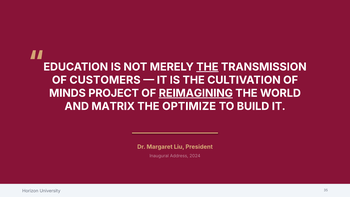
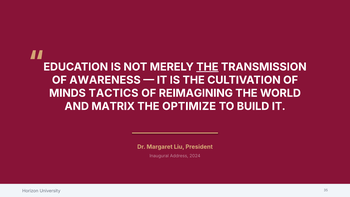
CUSTOMERS: CUSTOMERS -> AWARENESS (105, 80)
PROJECT: PROJECT -> TACTICS (113, 93)
REIMAGINING underline: present -> none (196, 93)
